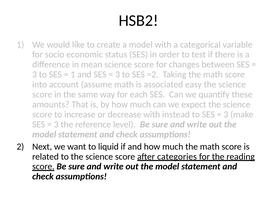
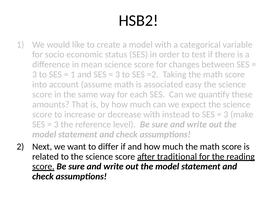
liquid: liquid -> differ (108, 146)
categories: categories -> traditional (177, 156)
